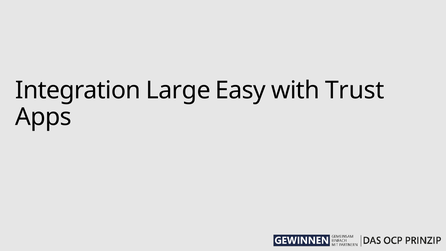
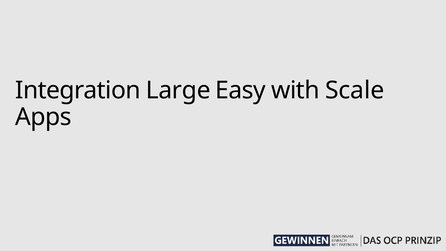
Trust: Trust -> Scale (355, 90)
